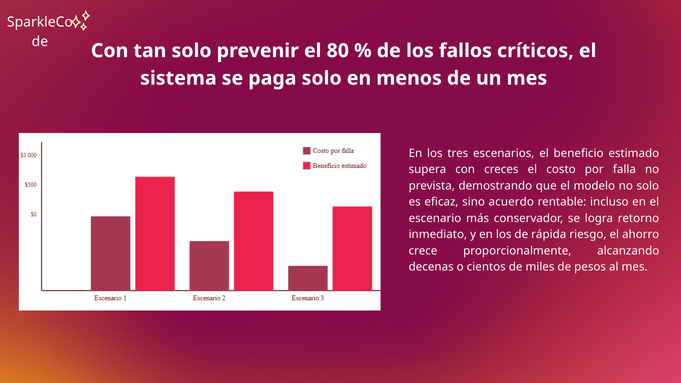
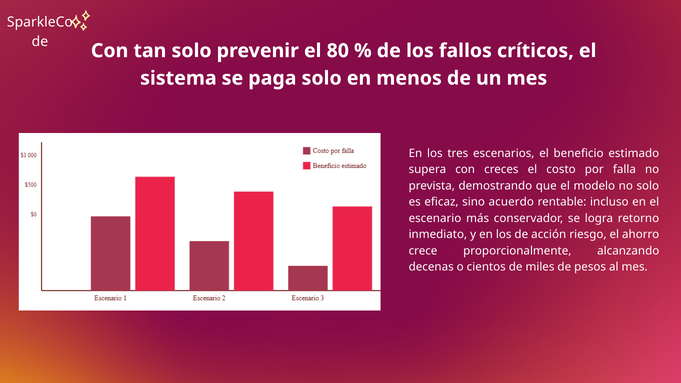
rápida: rápida -> acción (549, 235)
